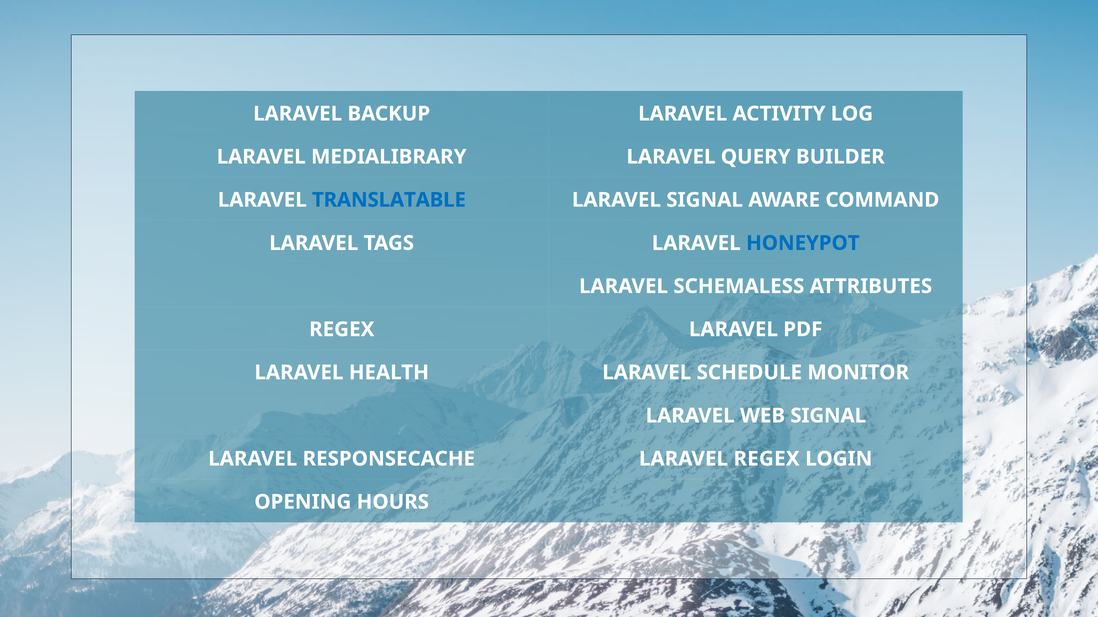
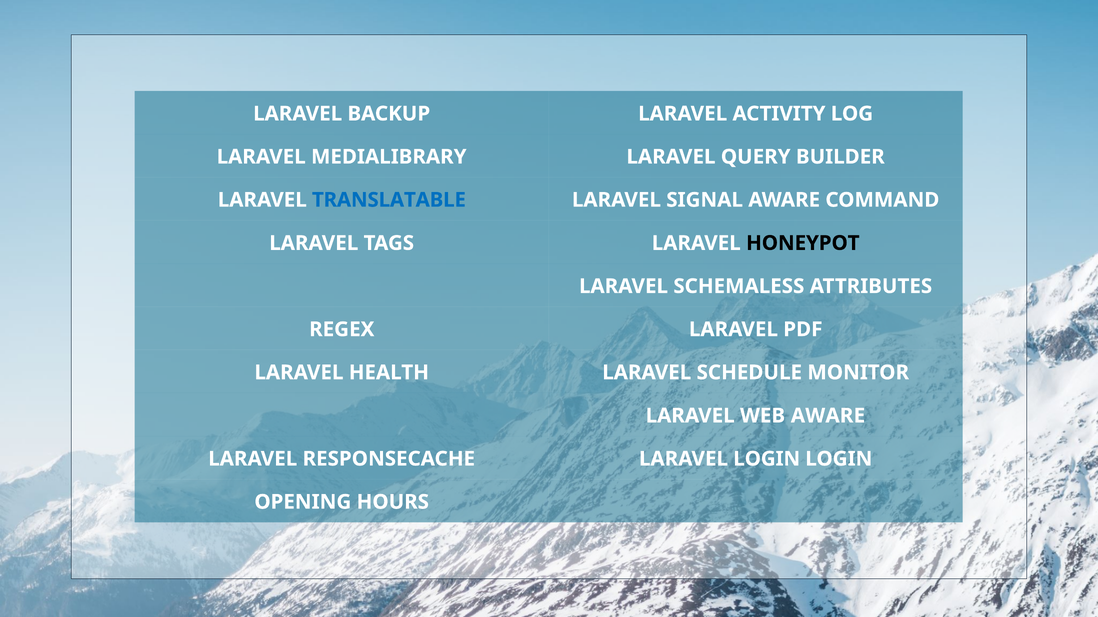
HONEYPOT colour: blue -> black (803, 243)
WEB SIGNAL: SIGNAL -> AWARE (828, 416)
LARAVEL REGEX: REGEX -> LOGIN (767, 459)
